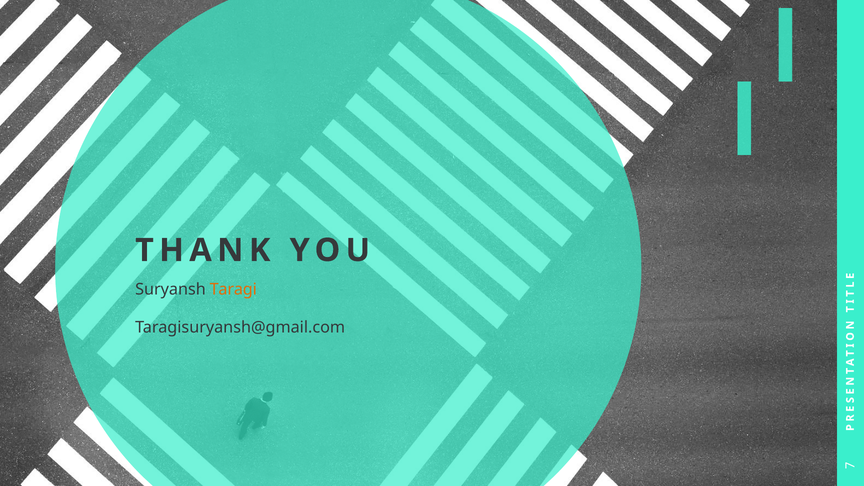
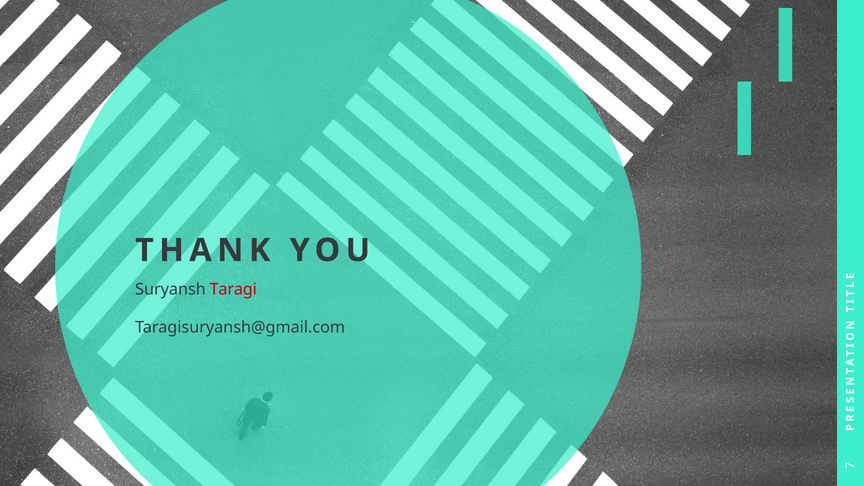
Taragi colour: orange -> red (233, 289)
